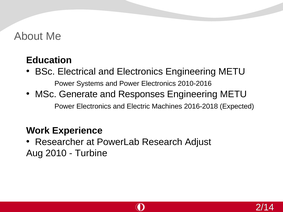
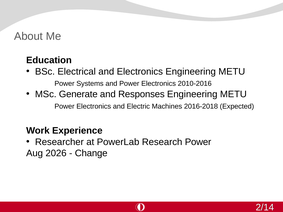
Research Adjust: Adjust -> Power (198, 142)
2010: 2010 -> 2026 (56, 153)
Turbine: Turbine -> Change (91, 153)
